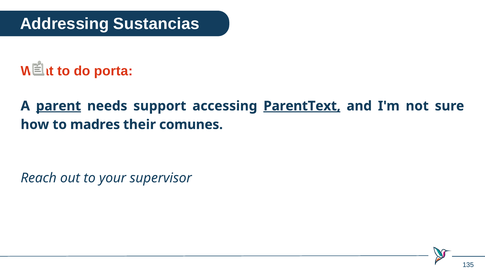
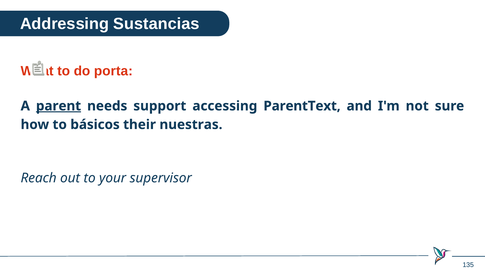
ParentText underline: present -> none (302, 106)
madres: madres -> básicos (95, 124)
comunes: comunes -> nuestras (191, 124)
